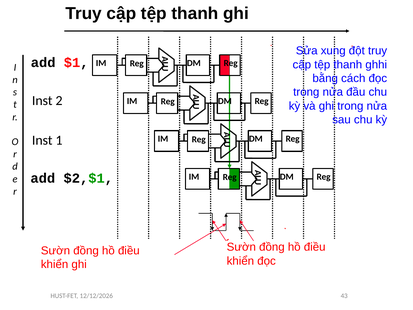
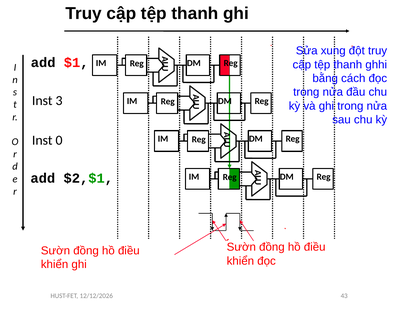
2: 2 -> 3 (59, 100)
1: 1 -> 0 (59, 140)
